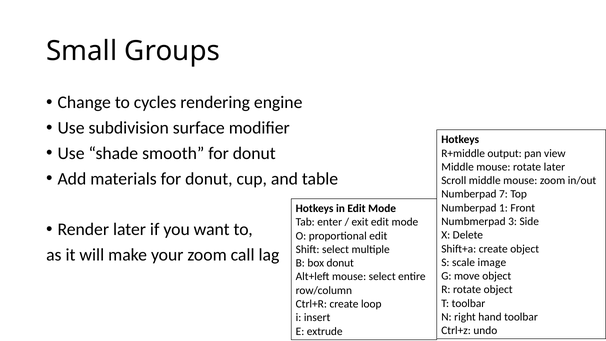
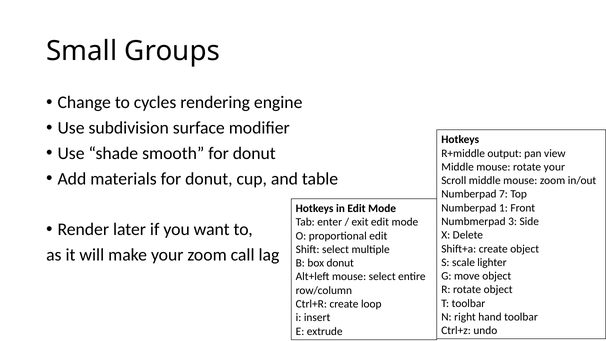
rotate later: later -> your (554, 167)
image: image -> lighter (492, 262)
